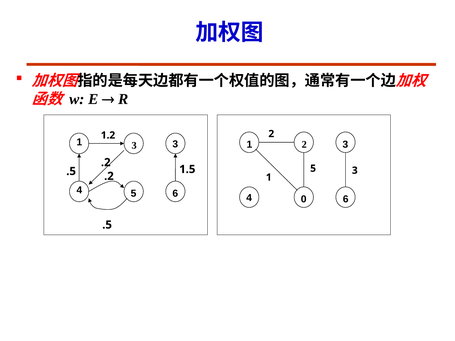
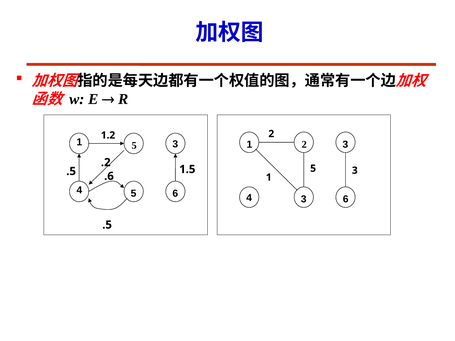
3: 3 -> 5 (134, 146)
.2: .2 -> .6 (109, 176)
4 0: 0 -> 3 (304, 199)
